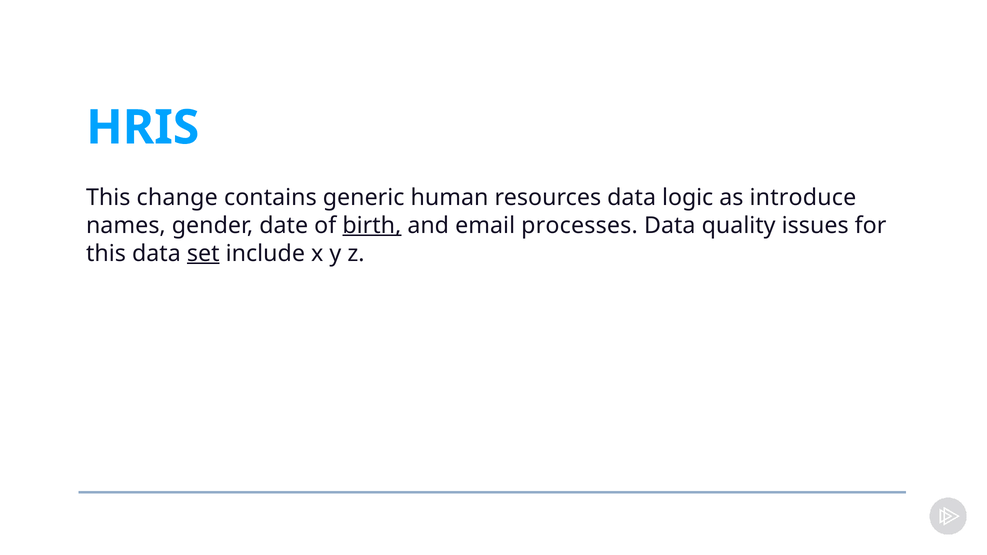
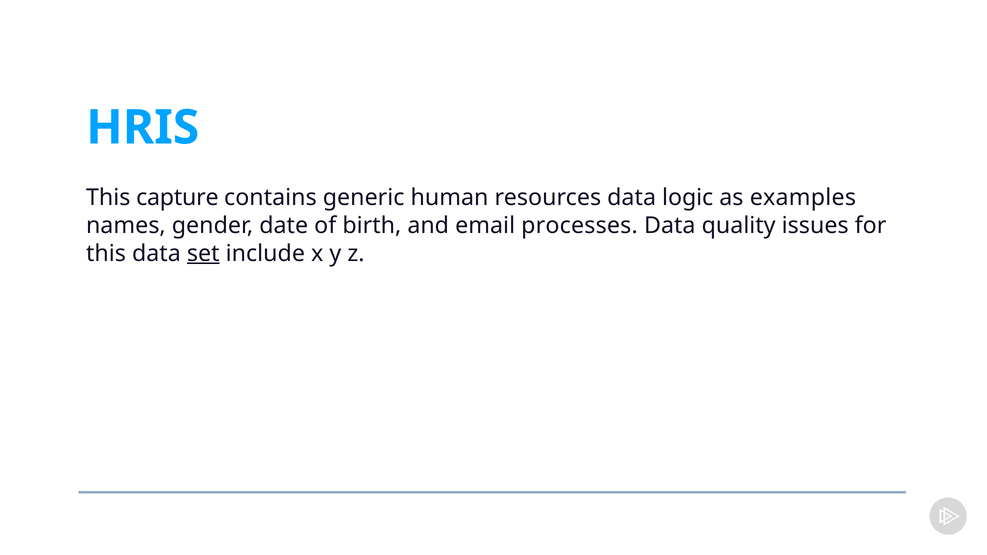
change: change -> capture (177, 198)
introduce: introduce -> examples (803, 198)
birth underline: present -> none (372, 225)
